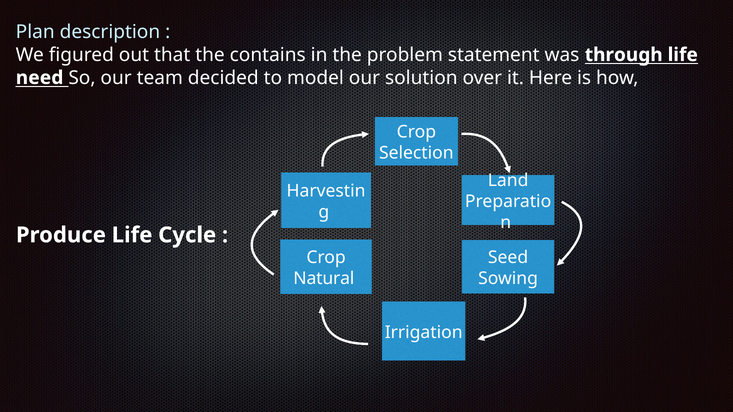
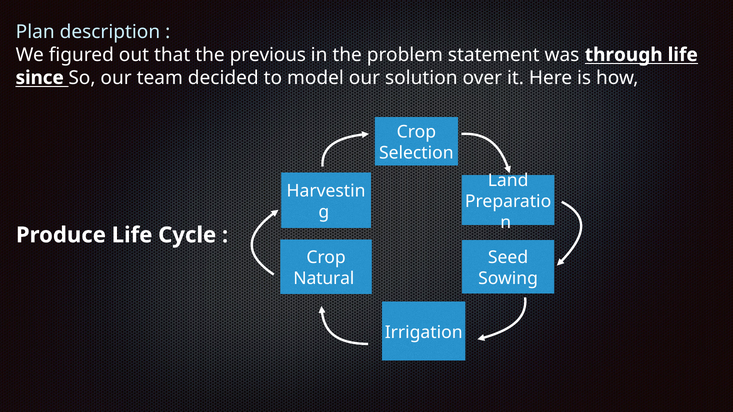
contains: contains -> previous (268, 55)
need: need -> since (40, 78)
